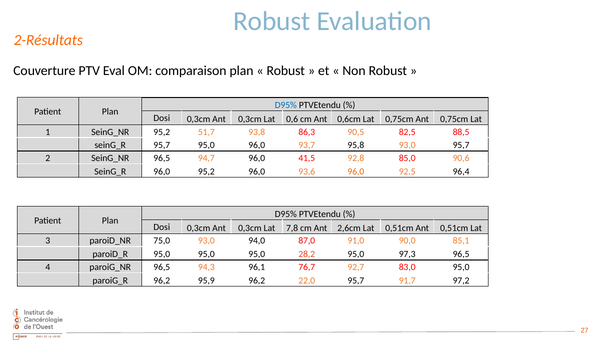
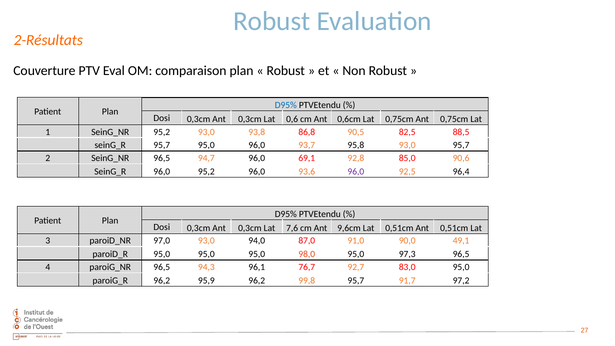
95,2 51,7: 51,7 -> 93,0 (206, 132)
86,3: 86,3 -> 86,8 (307, 132)
41,5: 41,5 -> 69,1 (307, 158)
96,0 colour: orange -> purple (356, 172)
7,8: 7,8 -> 7,6 (292, 228)
2,6cm: 2,6cm -> 9,6cm (349, 228)
75,0: 75,0 -> 97,0 (162, 241)
85,1: 85,1 -> 49,1 (461, 241)
28,2: 28,2 -> 98,0 (307, 254)
22,0: 22,0 -> 99,8 (307, 281)
